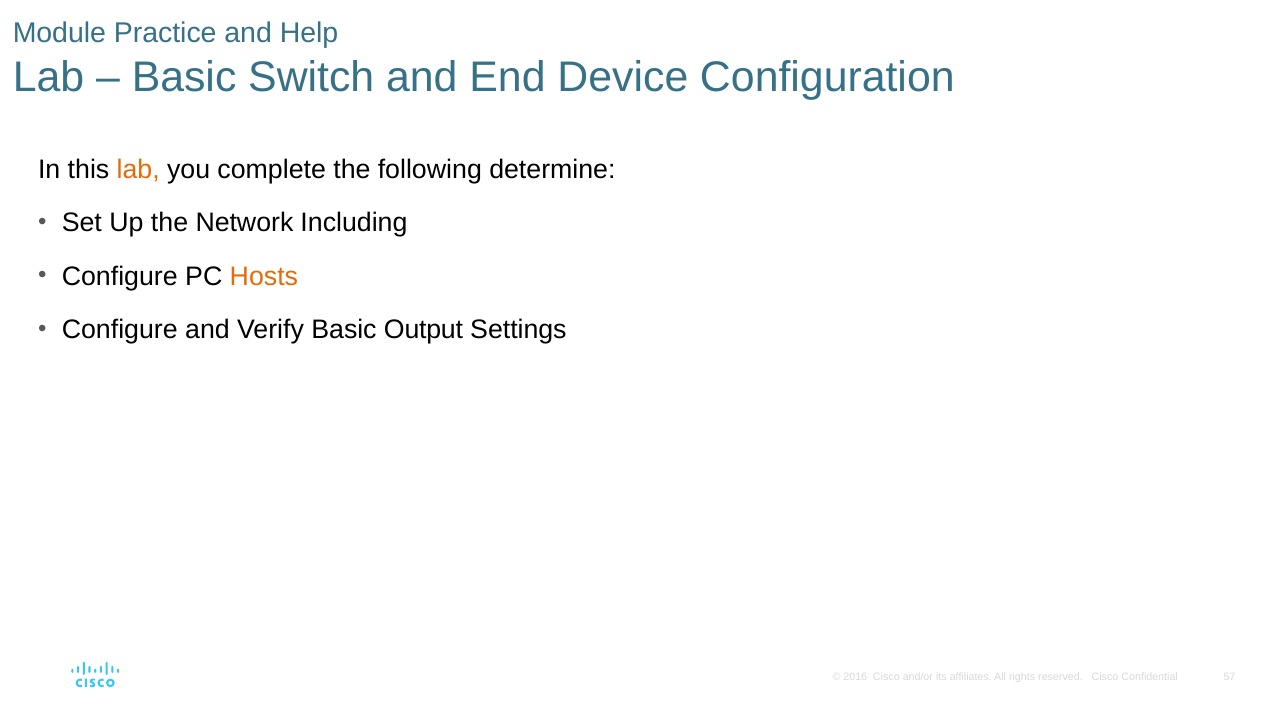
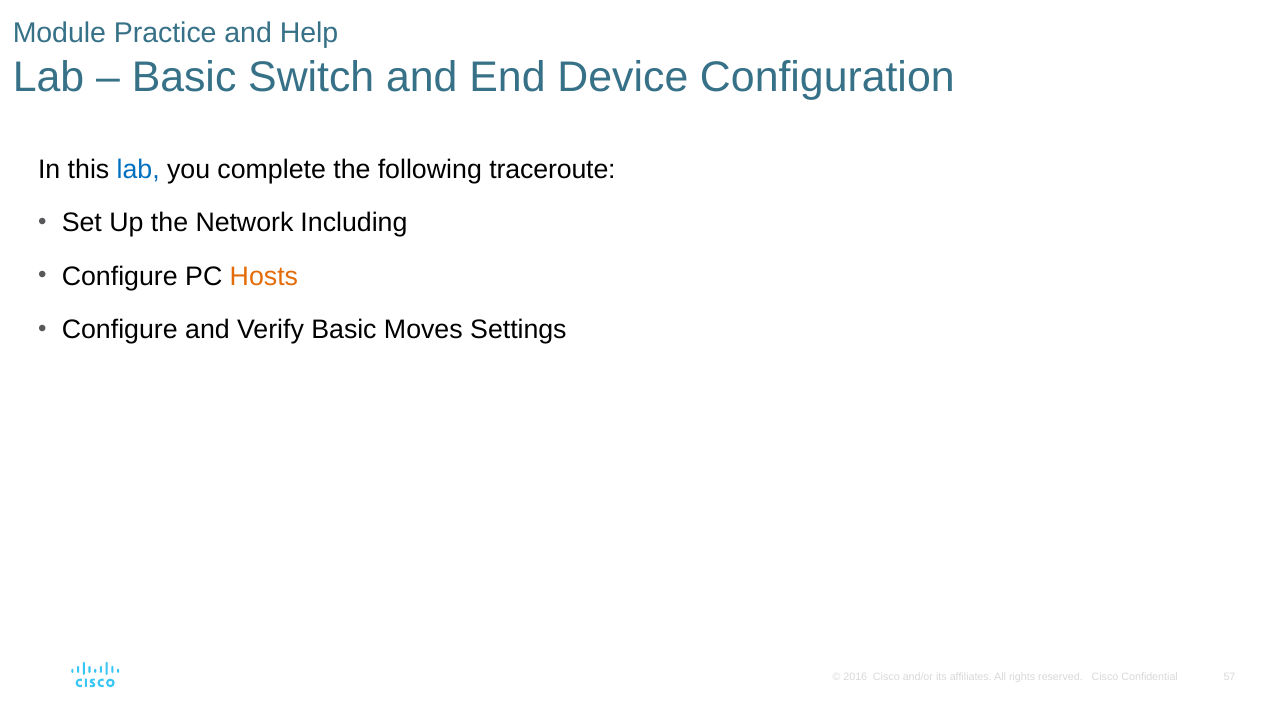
lab colour: orange -> blue (138, 170)
determine: determine -> traceroute (552, 170)
Output: Output -> Moves (423, 330)
